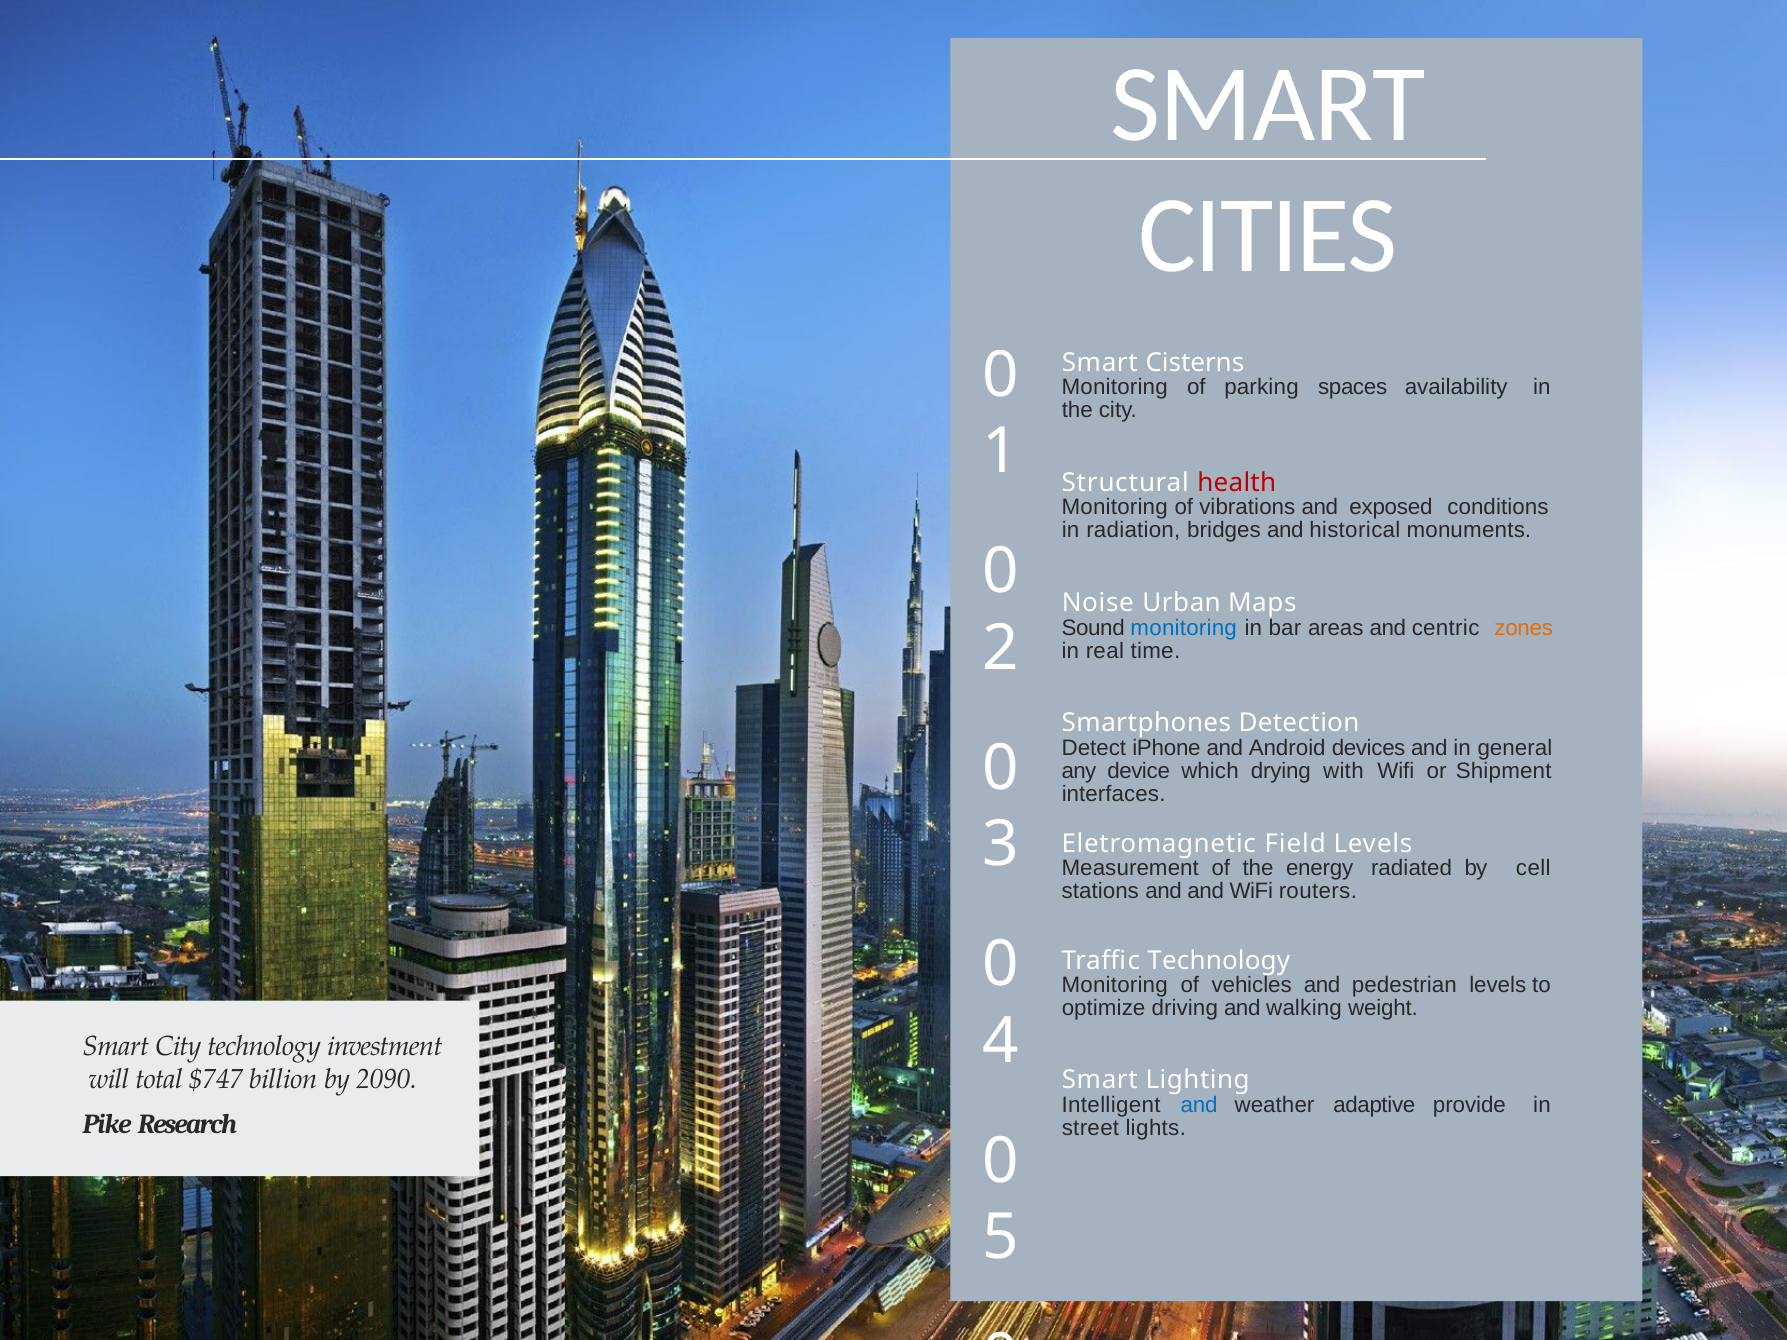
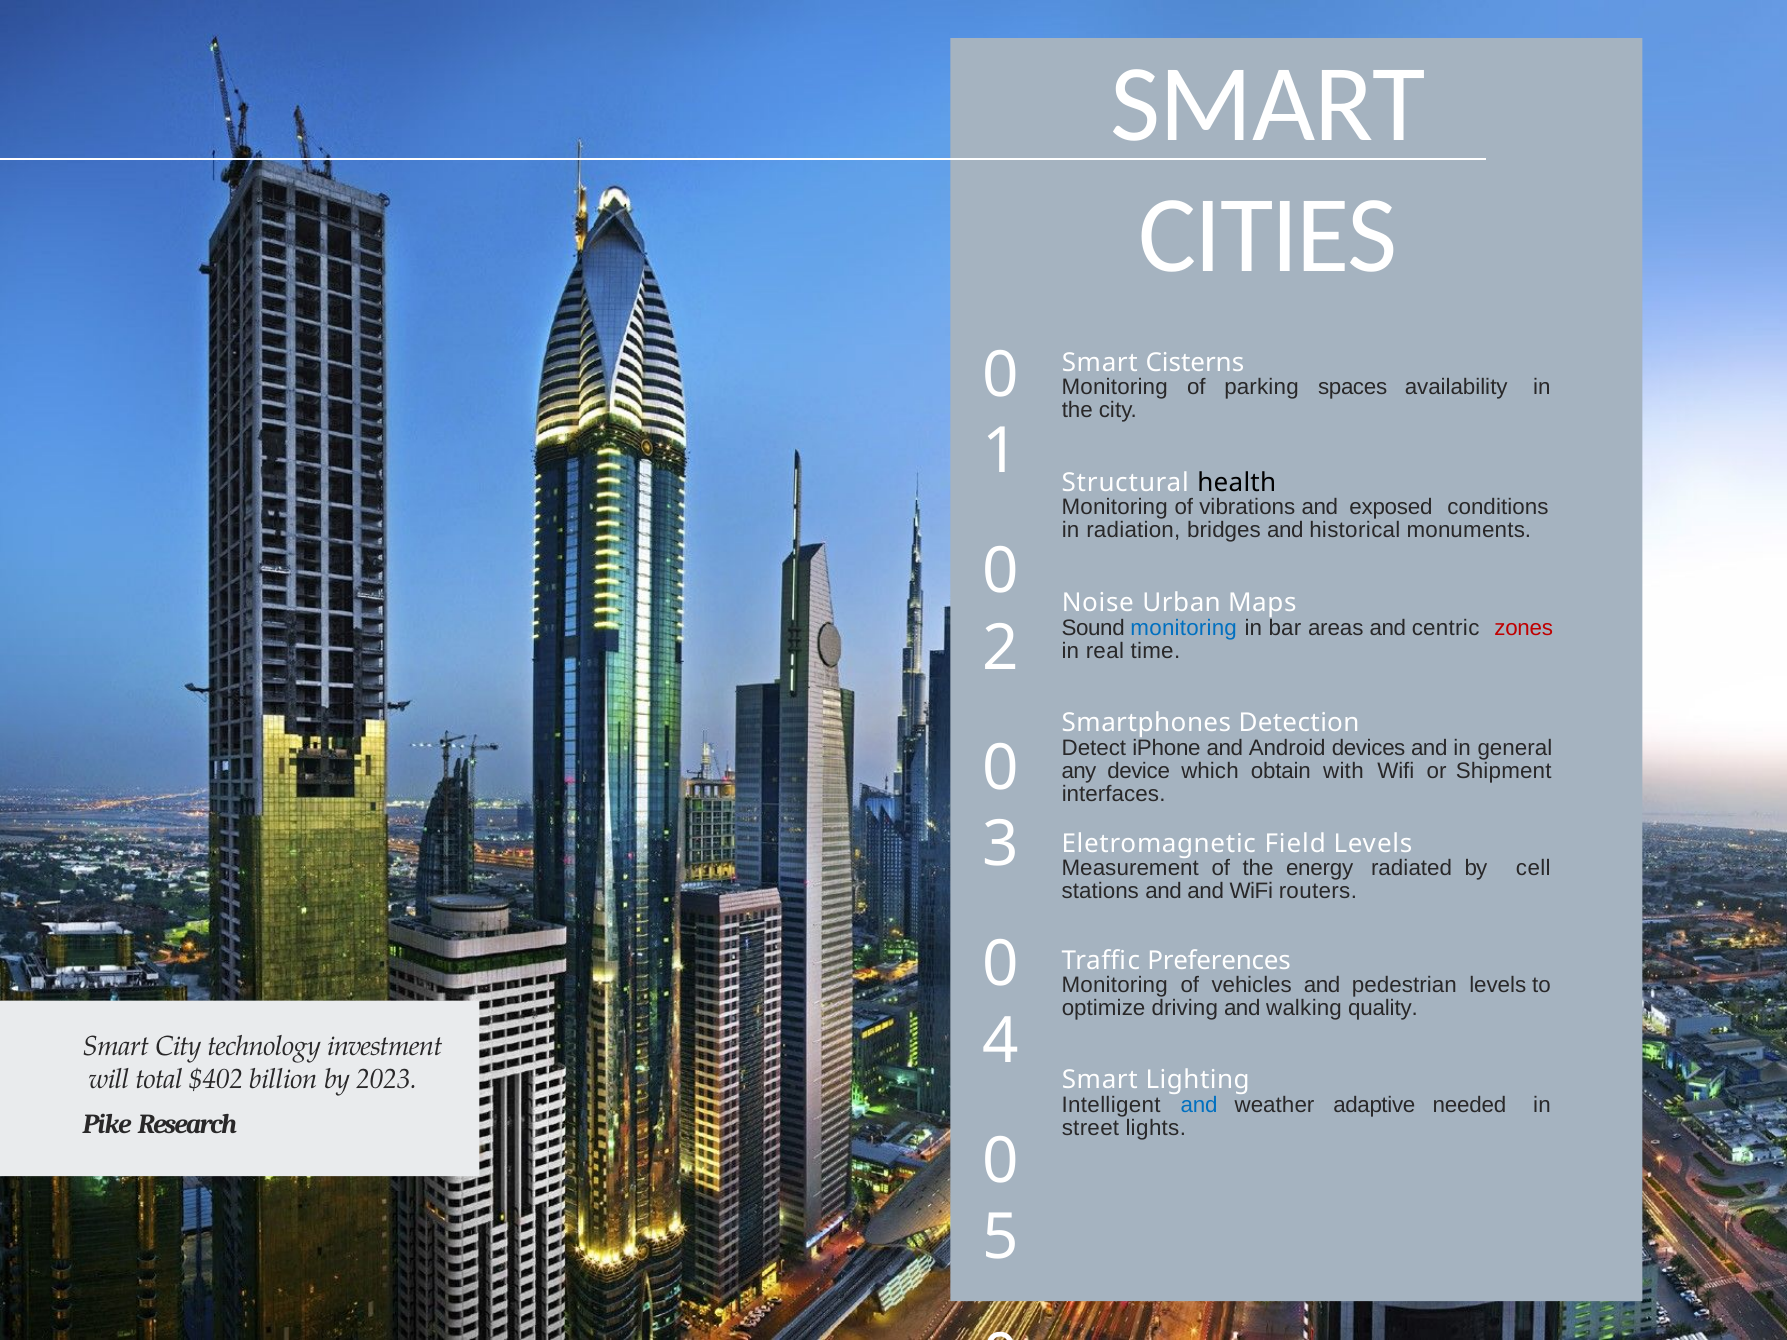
health colour: red -> black (1237, 483)
zones colour: orange -> red (1524, 628)
drying: drying -> obtain (1281, 771)
Traffic Technology: Technology -> Preferences (1219, 961)
weight: weight -> quality (1383, 1008)
$747: $747 -> $402 (216, 1079)
2090: 2090 -> 2023 (387, 1079)
provide: provide -> needed (1470, 1105)
